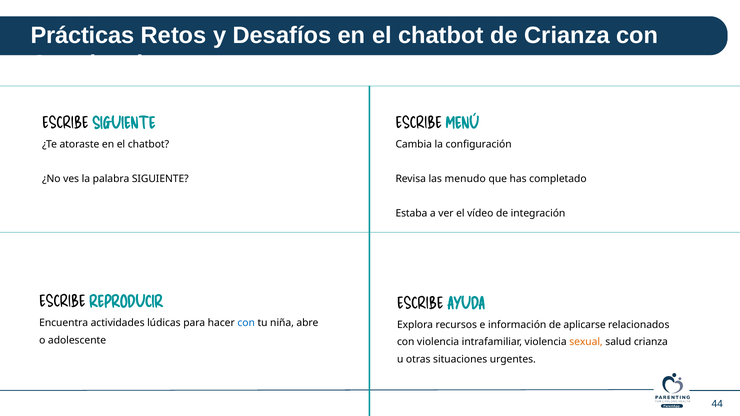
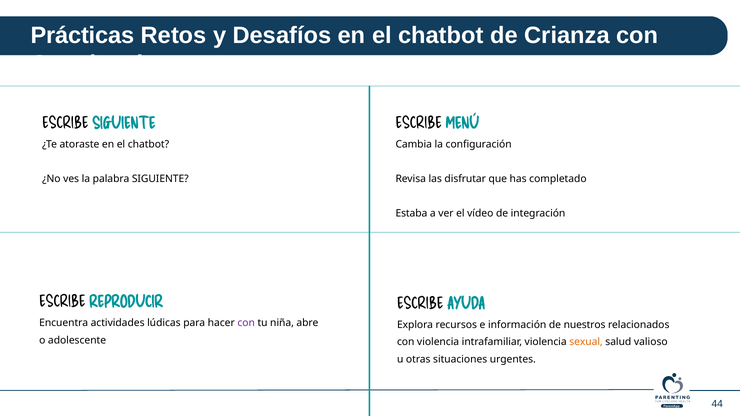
menudo: menudo -> disfrutar (465, 179)
con colour: blue -> purple (246, 323)
aplicarse: aplicarse -> nuestros (585, 325)
salud crianza: crianza -> valioso (651, 342)
